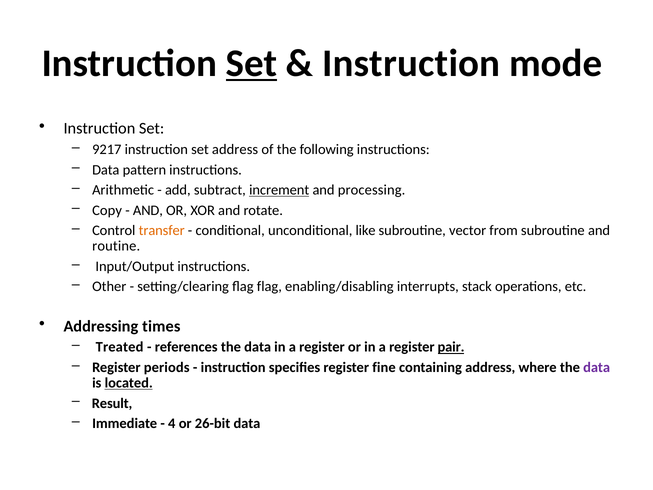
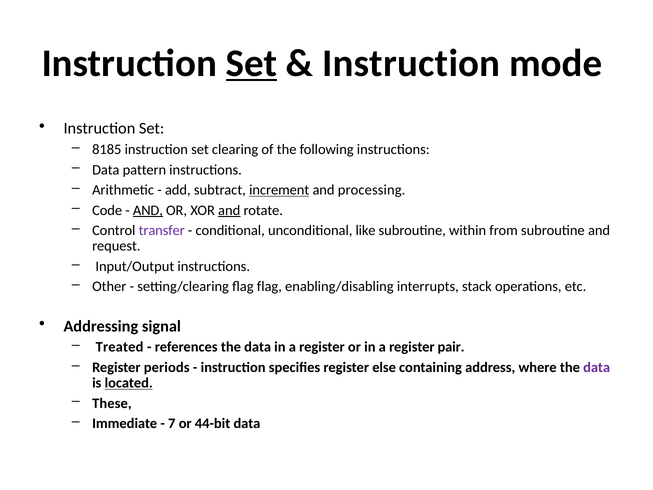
9217: 9217 -> 8185 (107, 149)
set address: address -> clearing (235, 149)
Copy: Copy -> Code (107, 210)
AND underline: none -> present (148, 210)
and underline: none -> present (229, 210)
transfer colour: orange -> purple (162, 230)
vector: vector -> within (468, 230)
routine: routine -> request (116, 246)
times: times -> signal (161, 326)
pair underline: present -> none (451, 347)
fine: fine -> else (384, 367)
Result: Result -> These (112, 403)
4: 4 -> 7 (172, 423)
26-bit: 26-bit -> 44-bit (213, 423)
